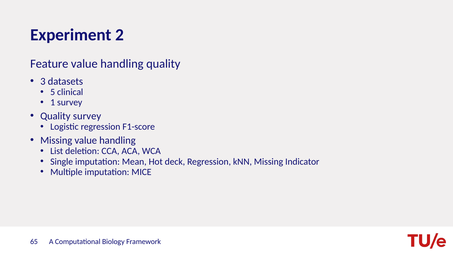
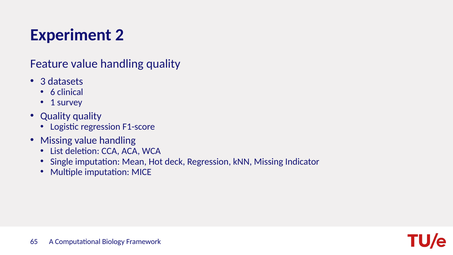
5: 5 -> 6 (53, 92)
Quality survey: survey -> quality (87, 116)
